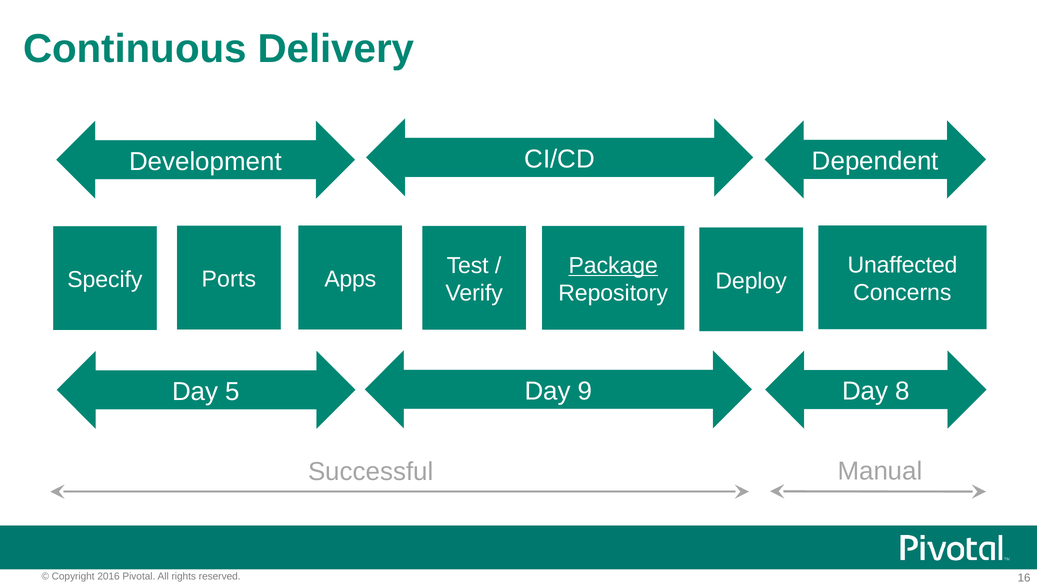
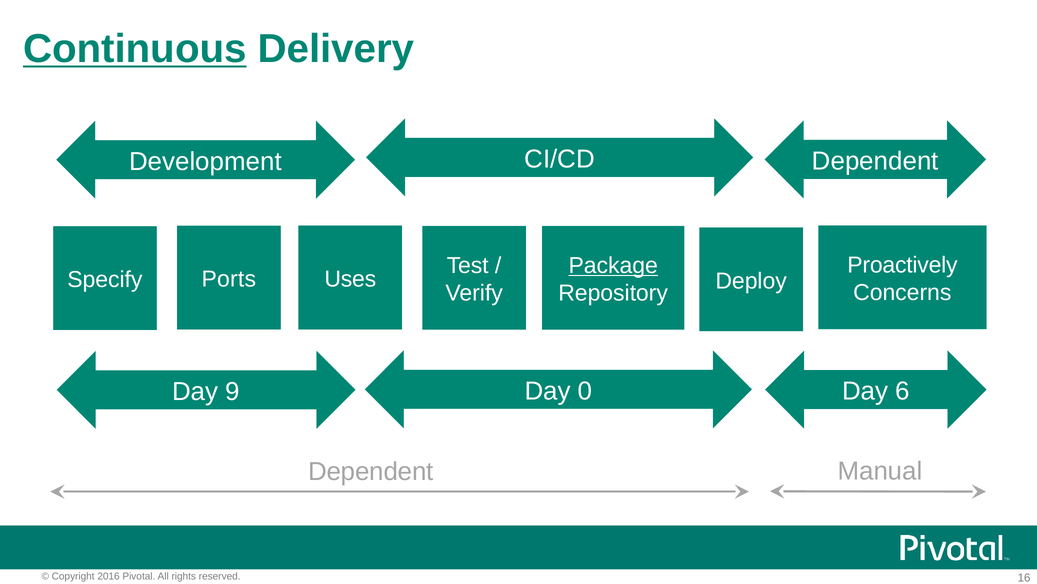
Continuous underline: none -> present (135, 49)
Unaffected: Unaffected -> Proactively (902, 265)
Apps: Apps -> Uses (350, 279)
5: 5 -> 9 (233, 391)
9: 9 -> 0 (585, 391)
8: 8 -> 6 (902, 391)
Successful: Successful -> Dependent (371, 471)
